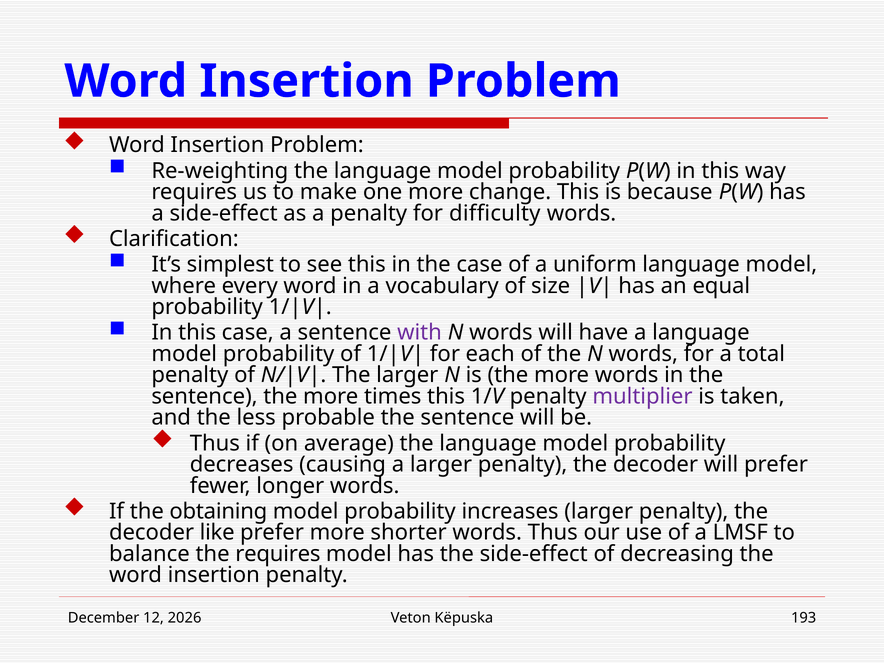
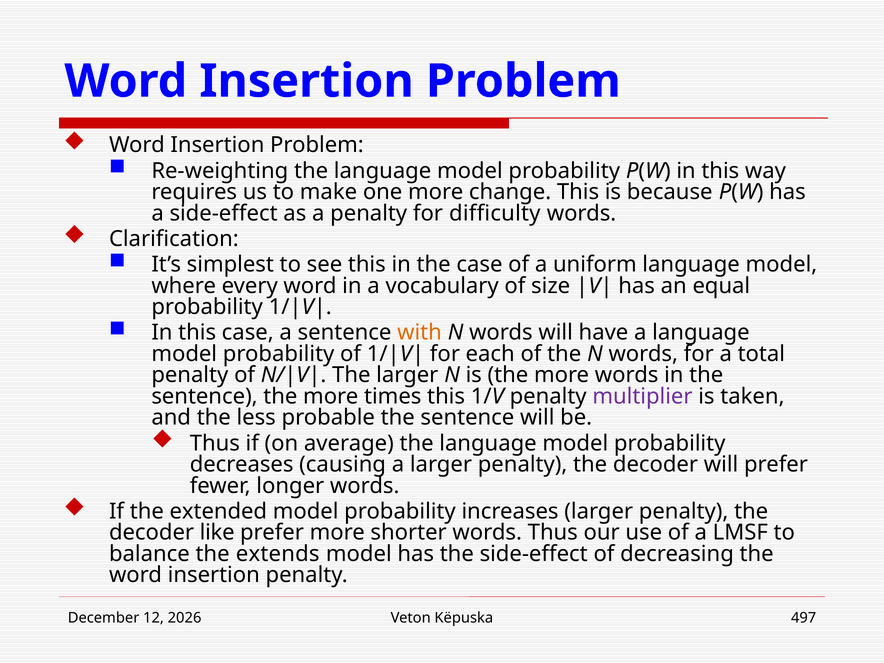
with colour: purple -> orange (420, 333)
obtaining: obtaining -> extended (218, 511)
the requires: requires -> extends (278, 554)
193: 193 -> 497 (804, 618)
